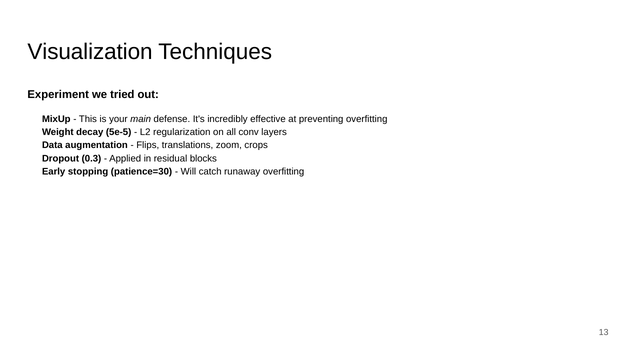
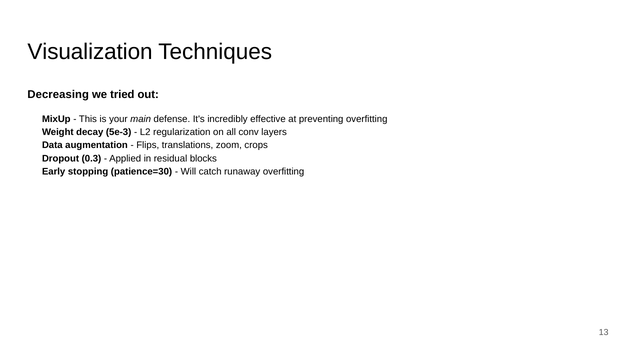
Experiment: Experiment -> Decreasing (58, 94)
5e-5: 5e-5 -> 5e-3 (119, 132)
